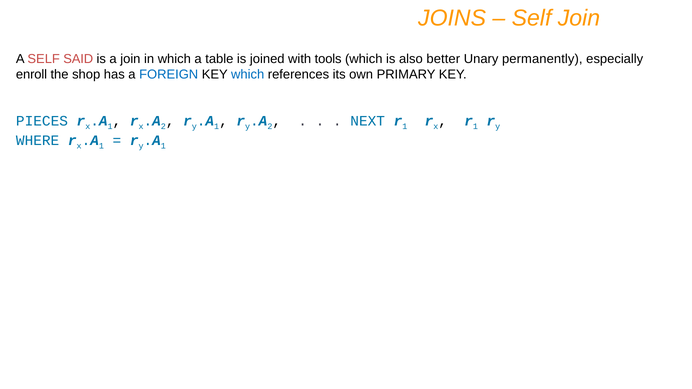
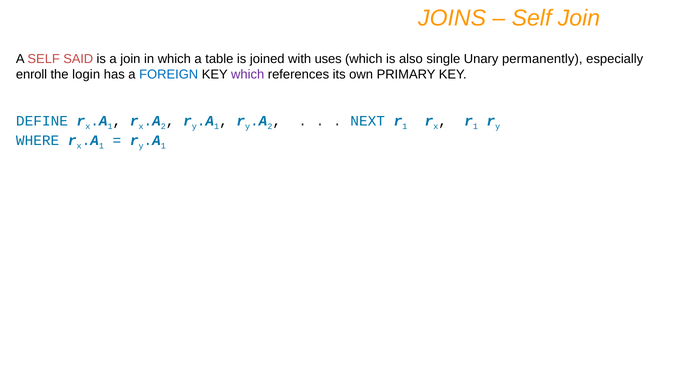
tools: tools -> uses (328, 59)
better: better -> single (443, 59)
shop: shop -> login (86, 74)
which colour: blue -> purple (248, 74)
PIECES: PIECES -> DEFINE (42, 121)
